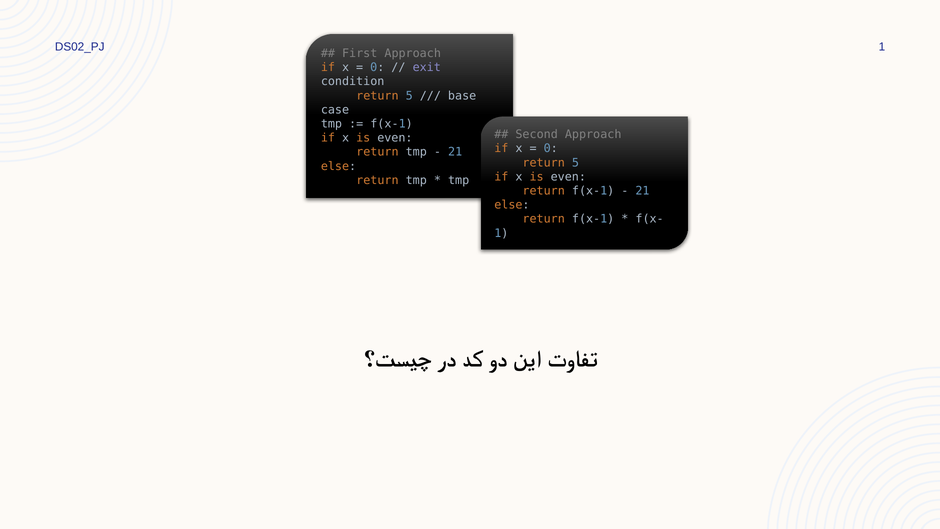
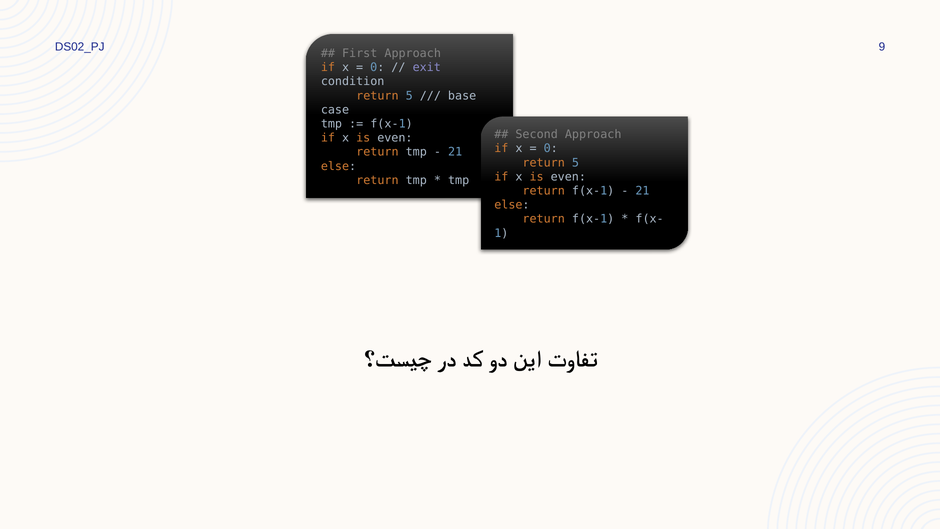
DS02_PJ 1: 1 -> 9 (882, 47)
